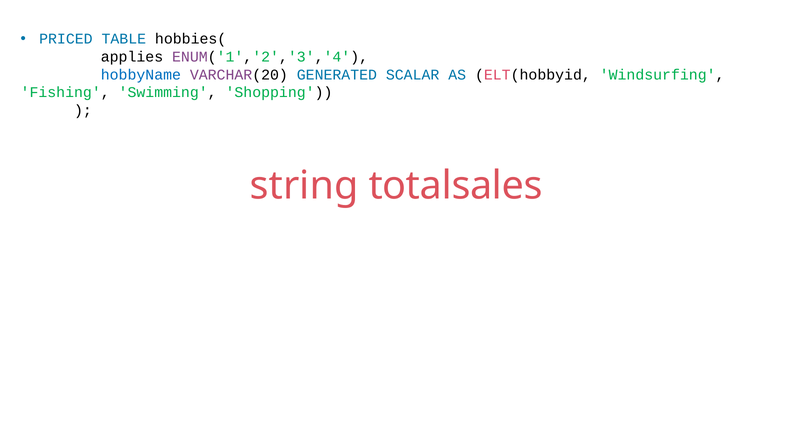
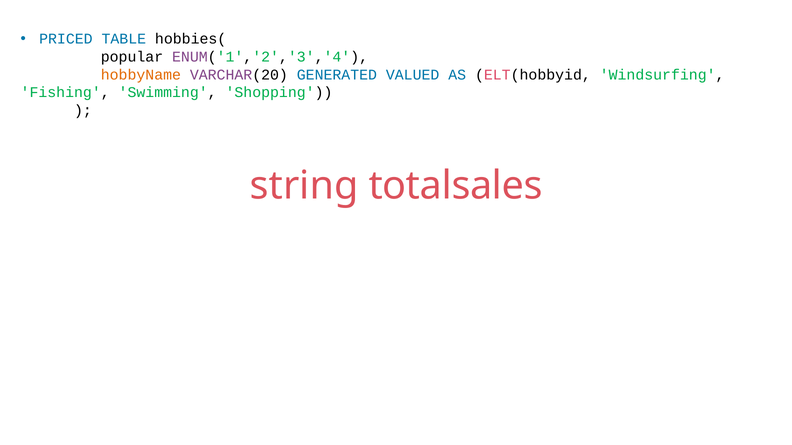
applies: applies -> popular (132, 57)
hobbyName colour: blue -> orange (141, 75)
SCALAR: SCALAR -> VALUED (413, 75)
